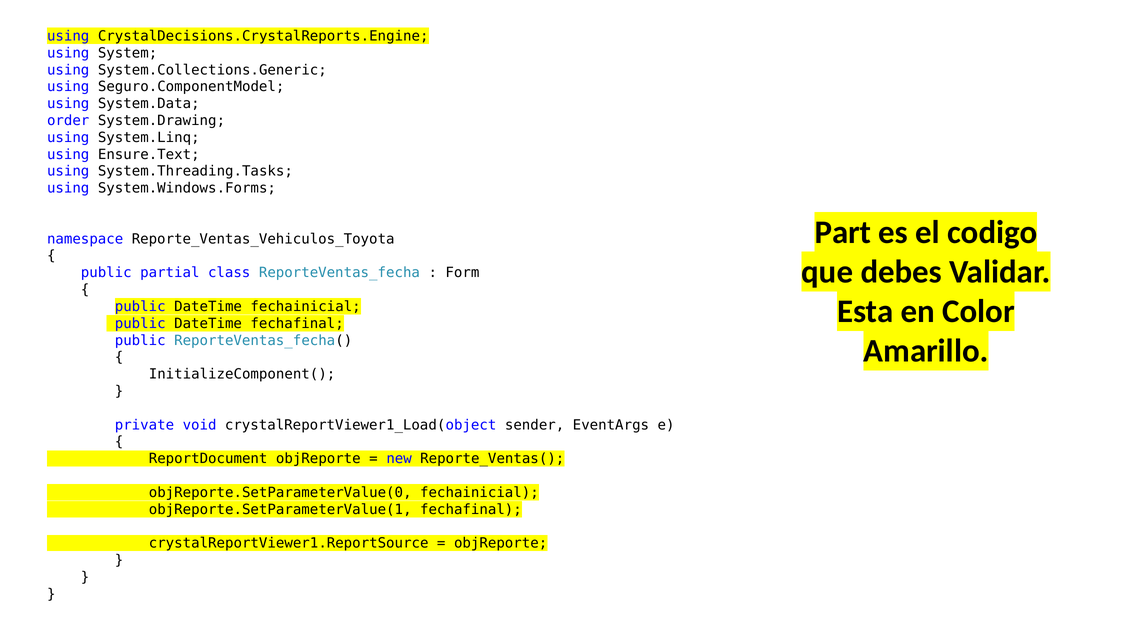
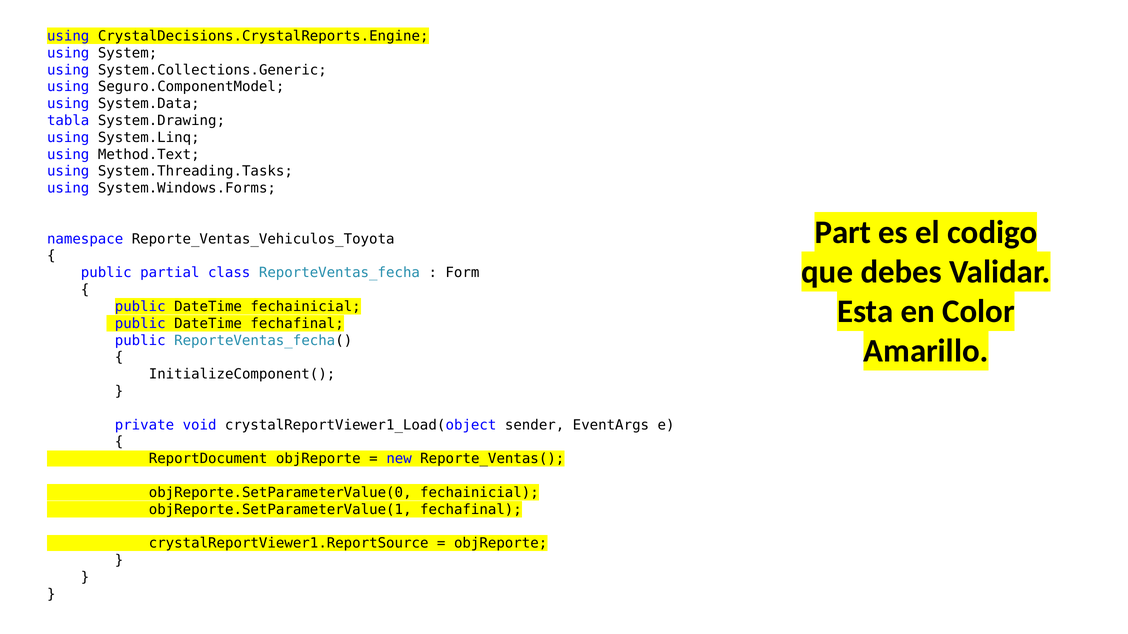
order: order -> tabla (68, 121)
Ensure.Text: Ensure.Text -> Method.Text (149, 155)
